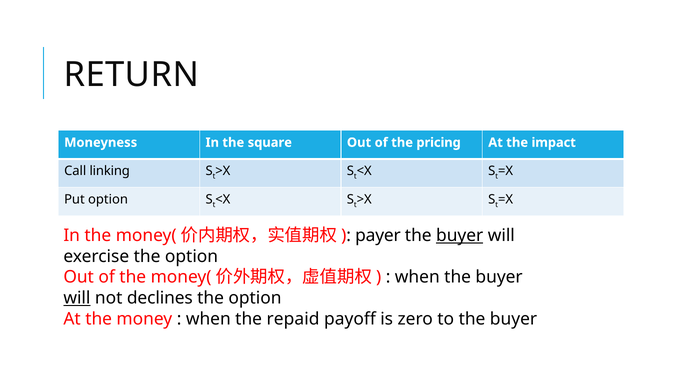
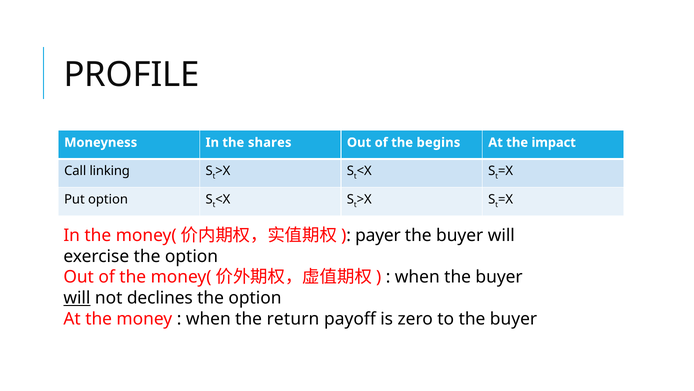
RETURN: RETURN -> PROFILE (132, 75)
square: square -> shares (270, 142)
pricing: pricing -> begins (438, 142)
buyer underline: present -> none (460, 235)
repaid: repaid -> return (293, 318)
